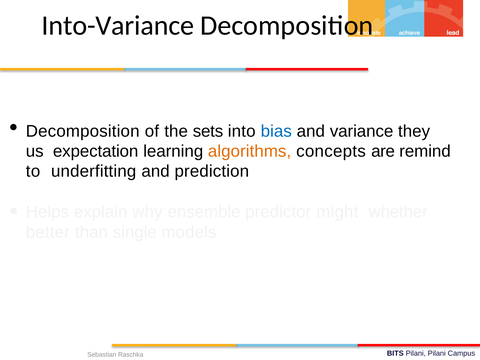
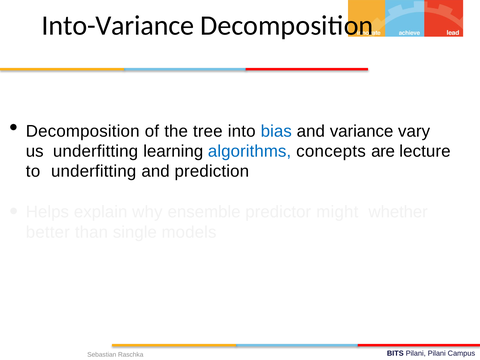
sets: sets -> tree (208, 131)
they: they -> vary (414, 131)
us expectation: expectation -> underfitting (96, 151)
algorithms colour: orange -> blue (250, 151)
remind: remind -> lecture (425, 151)
